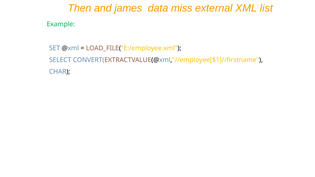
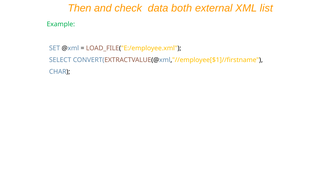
james: james -> check (128, 8)
miss: miss -> both (182, 8)
